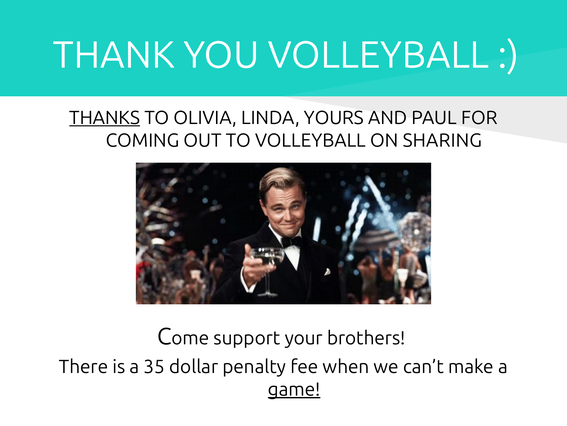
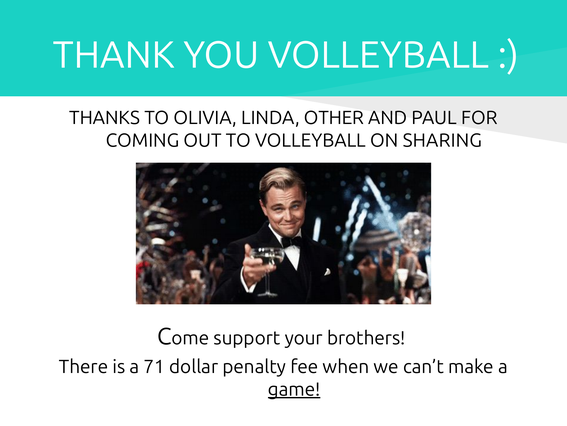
THANKS underline: present -> none (105, 118)
YOURS: YOURS -> OTHER (334, 118)
35: 35 -> 71 (154, 366)
